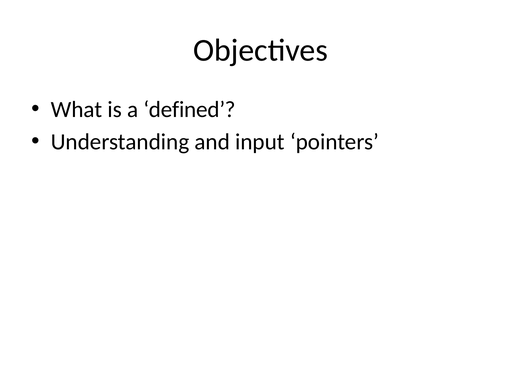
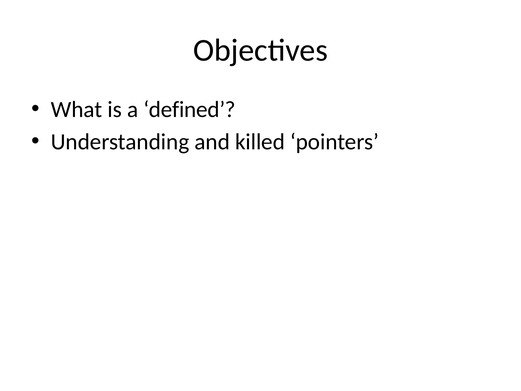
input: input -> killed (260, 142)
